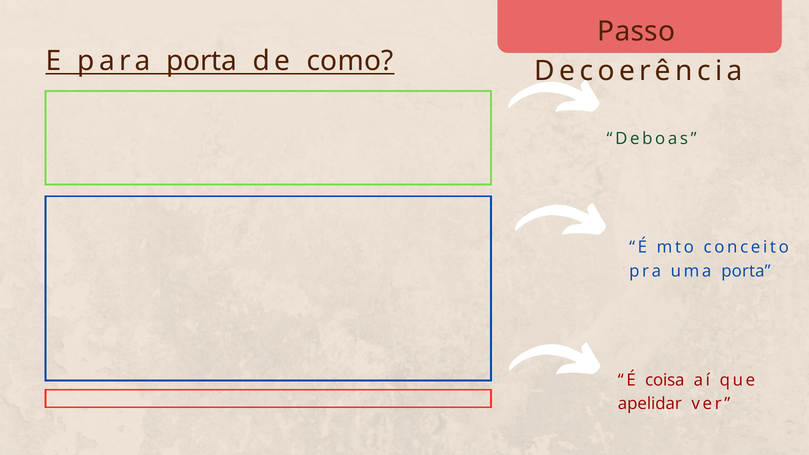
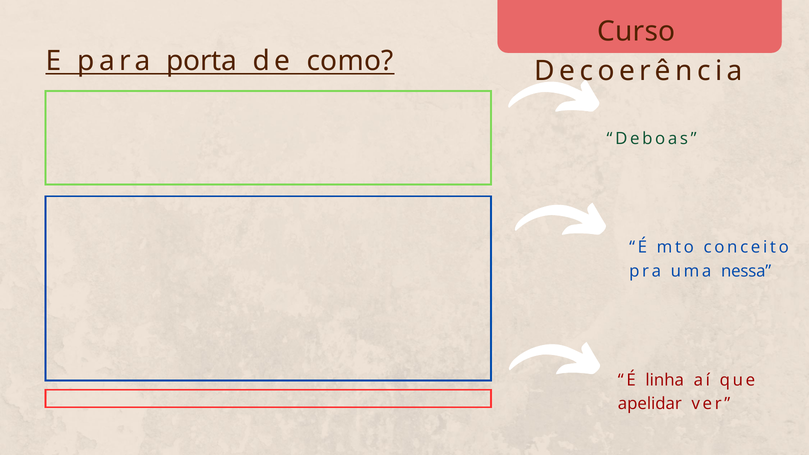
Passo: Passo -> Curso (636, 32)
uma porta: porta -> nessa (746, 271)
coisa: coisa -> linha (665, 380)
